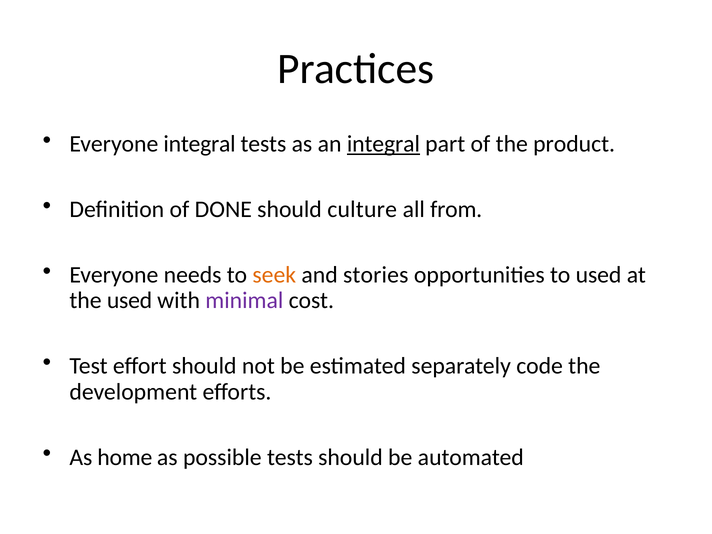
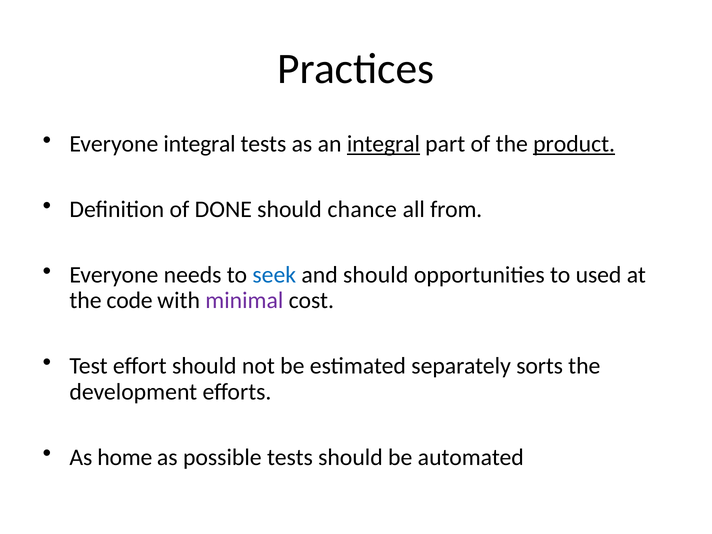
product underline: none -> present (574, 144)
culture: culture -> chance (362, 210)
seek colour: orange -> blue (274, 275)
and stories: stories -> should (376, 275)
the used: used -> code (130, 301)
code: code -> sorts (540, 366)
